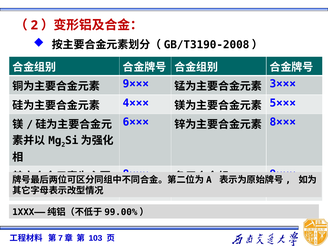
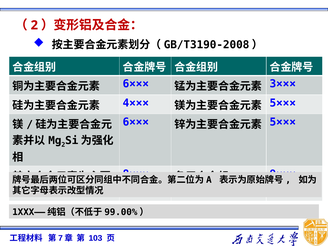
9×××: 9××× -> 6××× (136, 84)
8×××: 8××× -> 5××× (283, 122)
